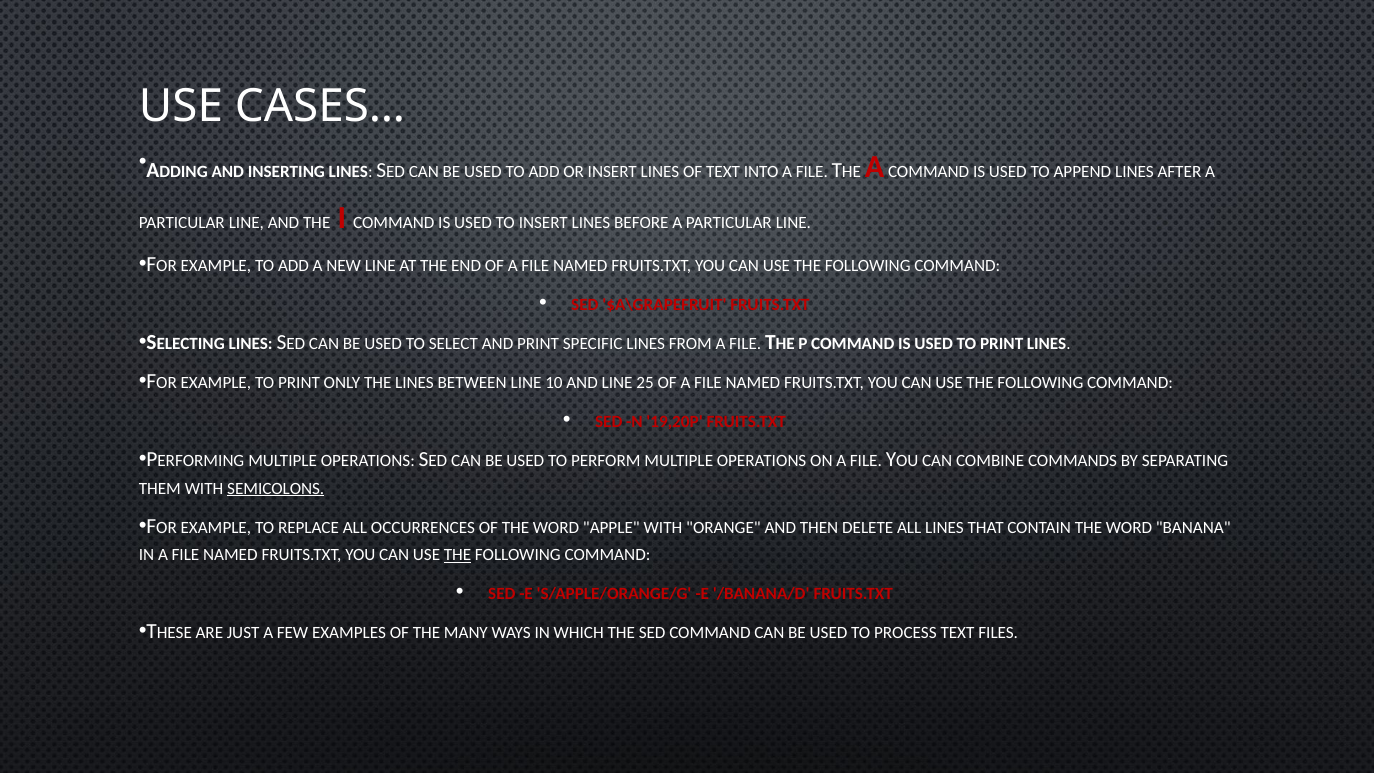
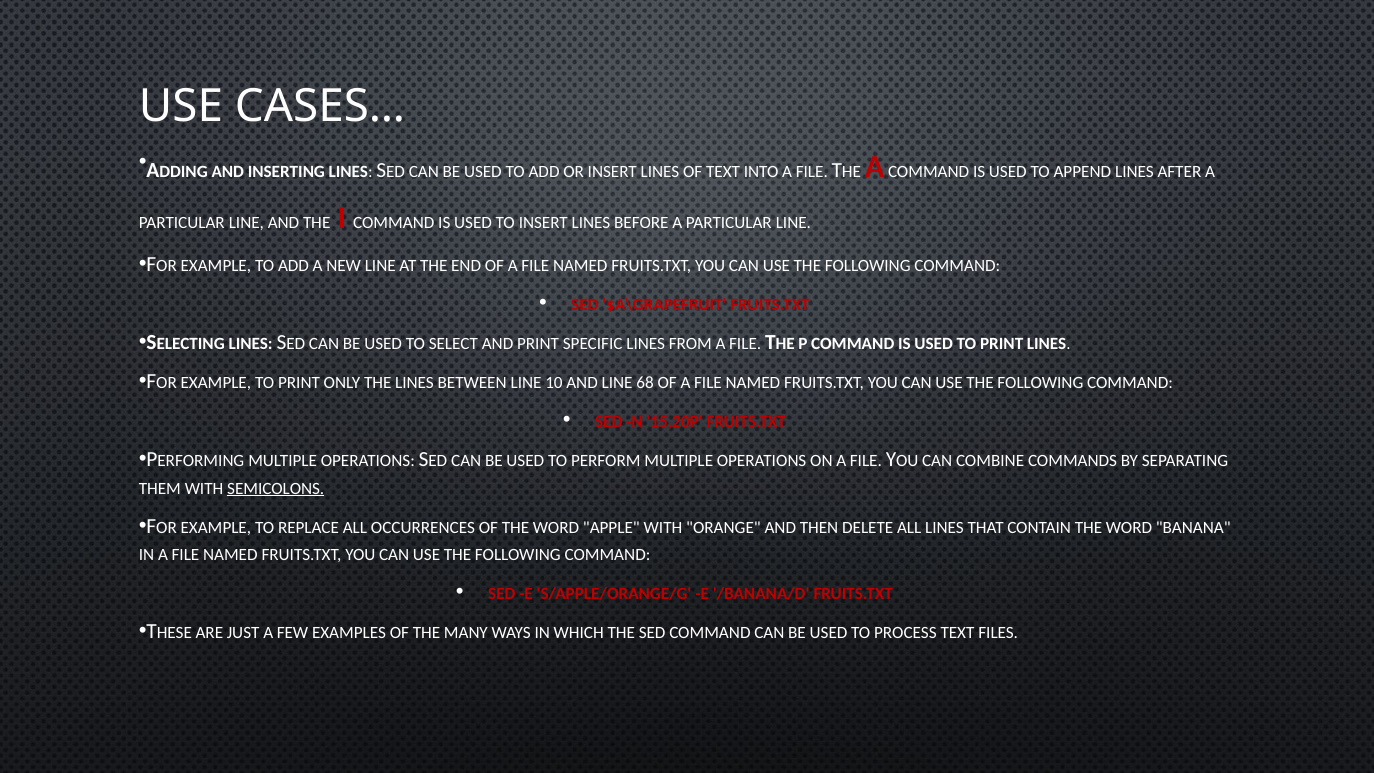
25: 25 -> 68 (645, 383)
19,20P: 19,20P -> 15,20P (675, 422)
THE underline: present -> none (458, 555)
